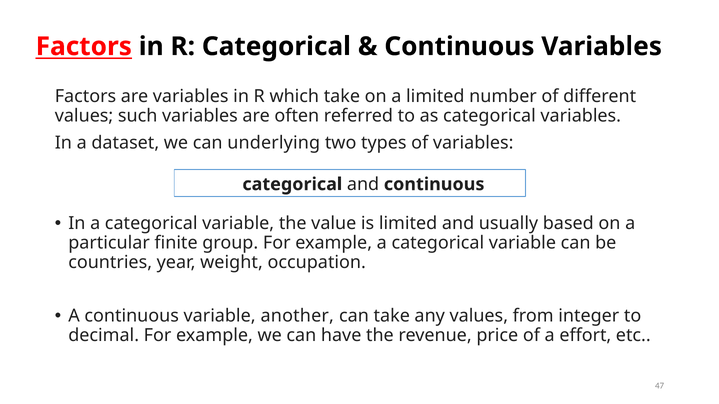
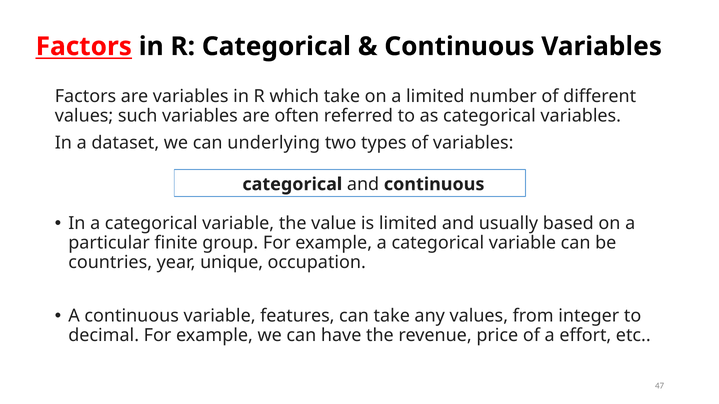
weight: weight -> unique (232, 262)
another: another -> features (297, 316)
